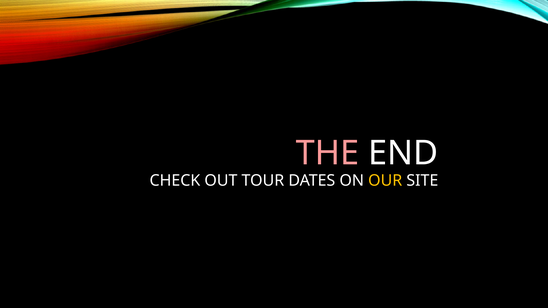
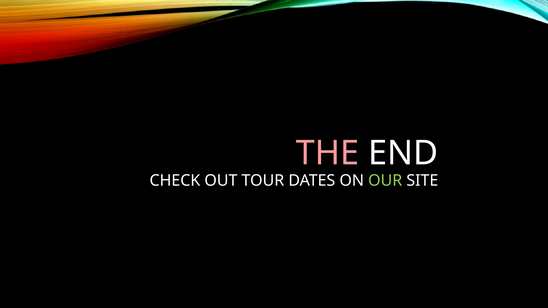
OUR colour: yellow -> light green (385, 181)
